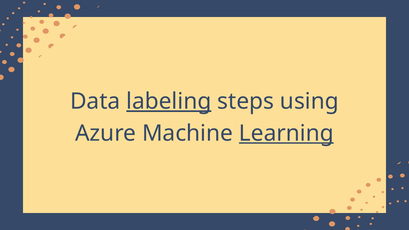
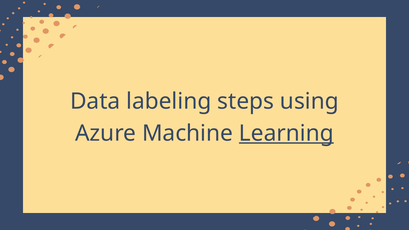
labeling underline: present -> none (169, 101)
